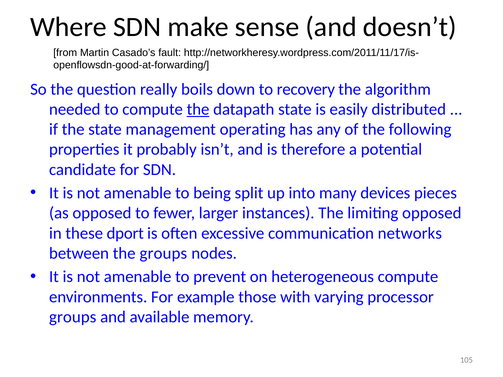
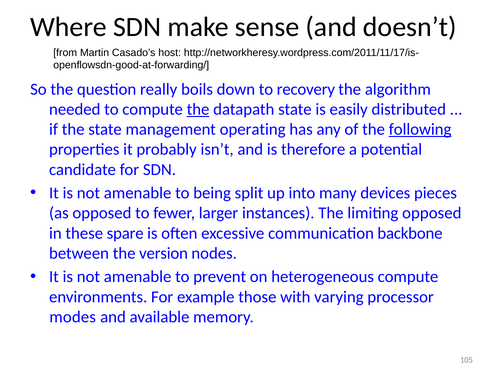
fault: fault -> host (170, 53)
following underline: none -> present (420, 129)
dport: dport -> spare (125, 233)
networks: networks -> backbone (410, 233)
the groups: groups -> version (164, 254)
groups: groups -> modes (73, 317)
